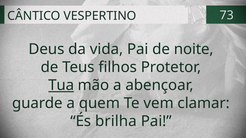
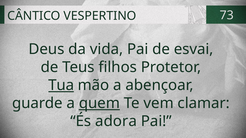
noite: noite -> esvai (194, 49)
quem underline: none -> present (99, 103)
brilha: brilha -> adora (116, 122)
